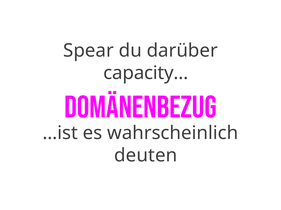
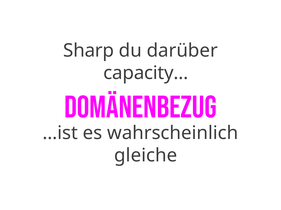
Spear: Spear -> Sharp (89, 51)
deuten: deuten -> gleiche (146, 156)
